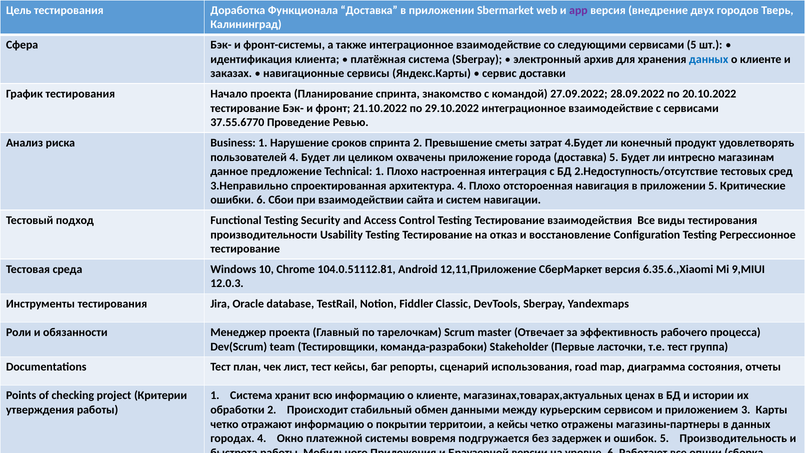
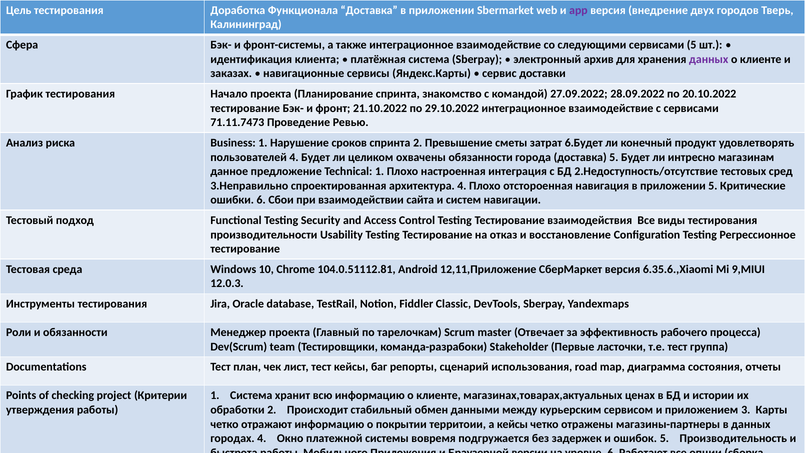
данных colour: blue -> purple (709, 59)
37.55.6770: 37.55.6770 -> 71.11.7473 (237, 122)
4.Будет: 4.Будет -> 6.Будет (584, 143)
охвачены приложение: приложение -> обязанности (481, 157)
